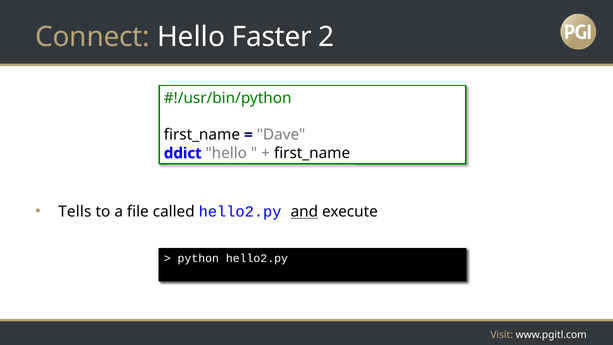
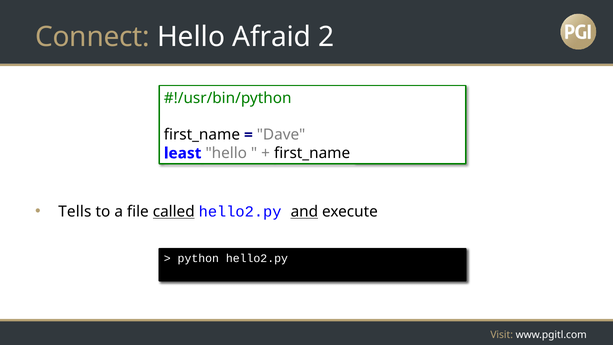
Faster: Faster -> Afraid (272, 37)
ddict: ddict -> least (183, 153)
called underline: none -> present (174, 212)
